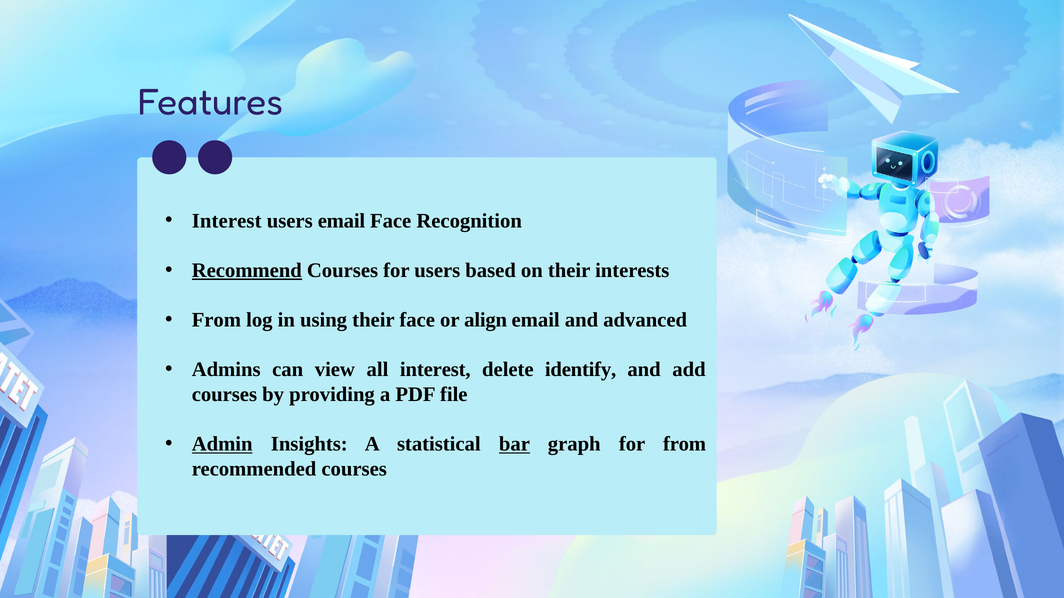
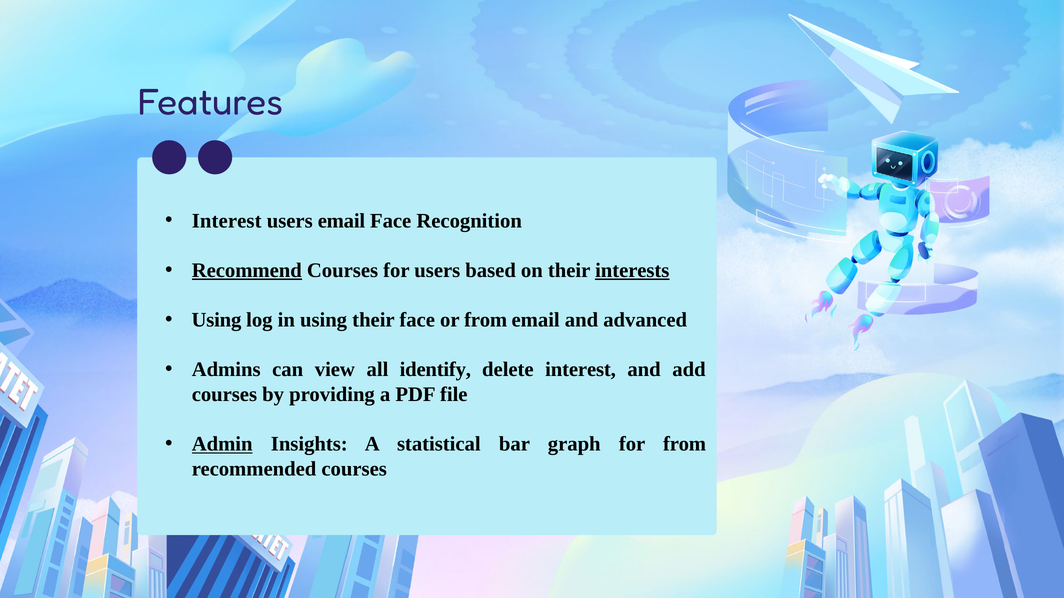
interests underline: none -> present (632, 271)
From: From -> Using (216, 320)
or align: align -> from (486, 320)
all interest: interest -> identify (435, 370)
delete identify: identify -> interest (581, 370)
bar underline: present -> none (514, 444)
